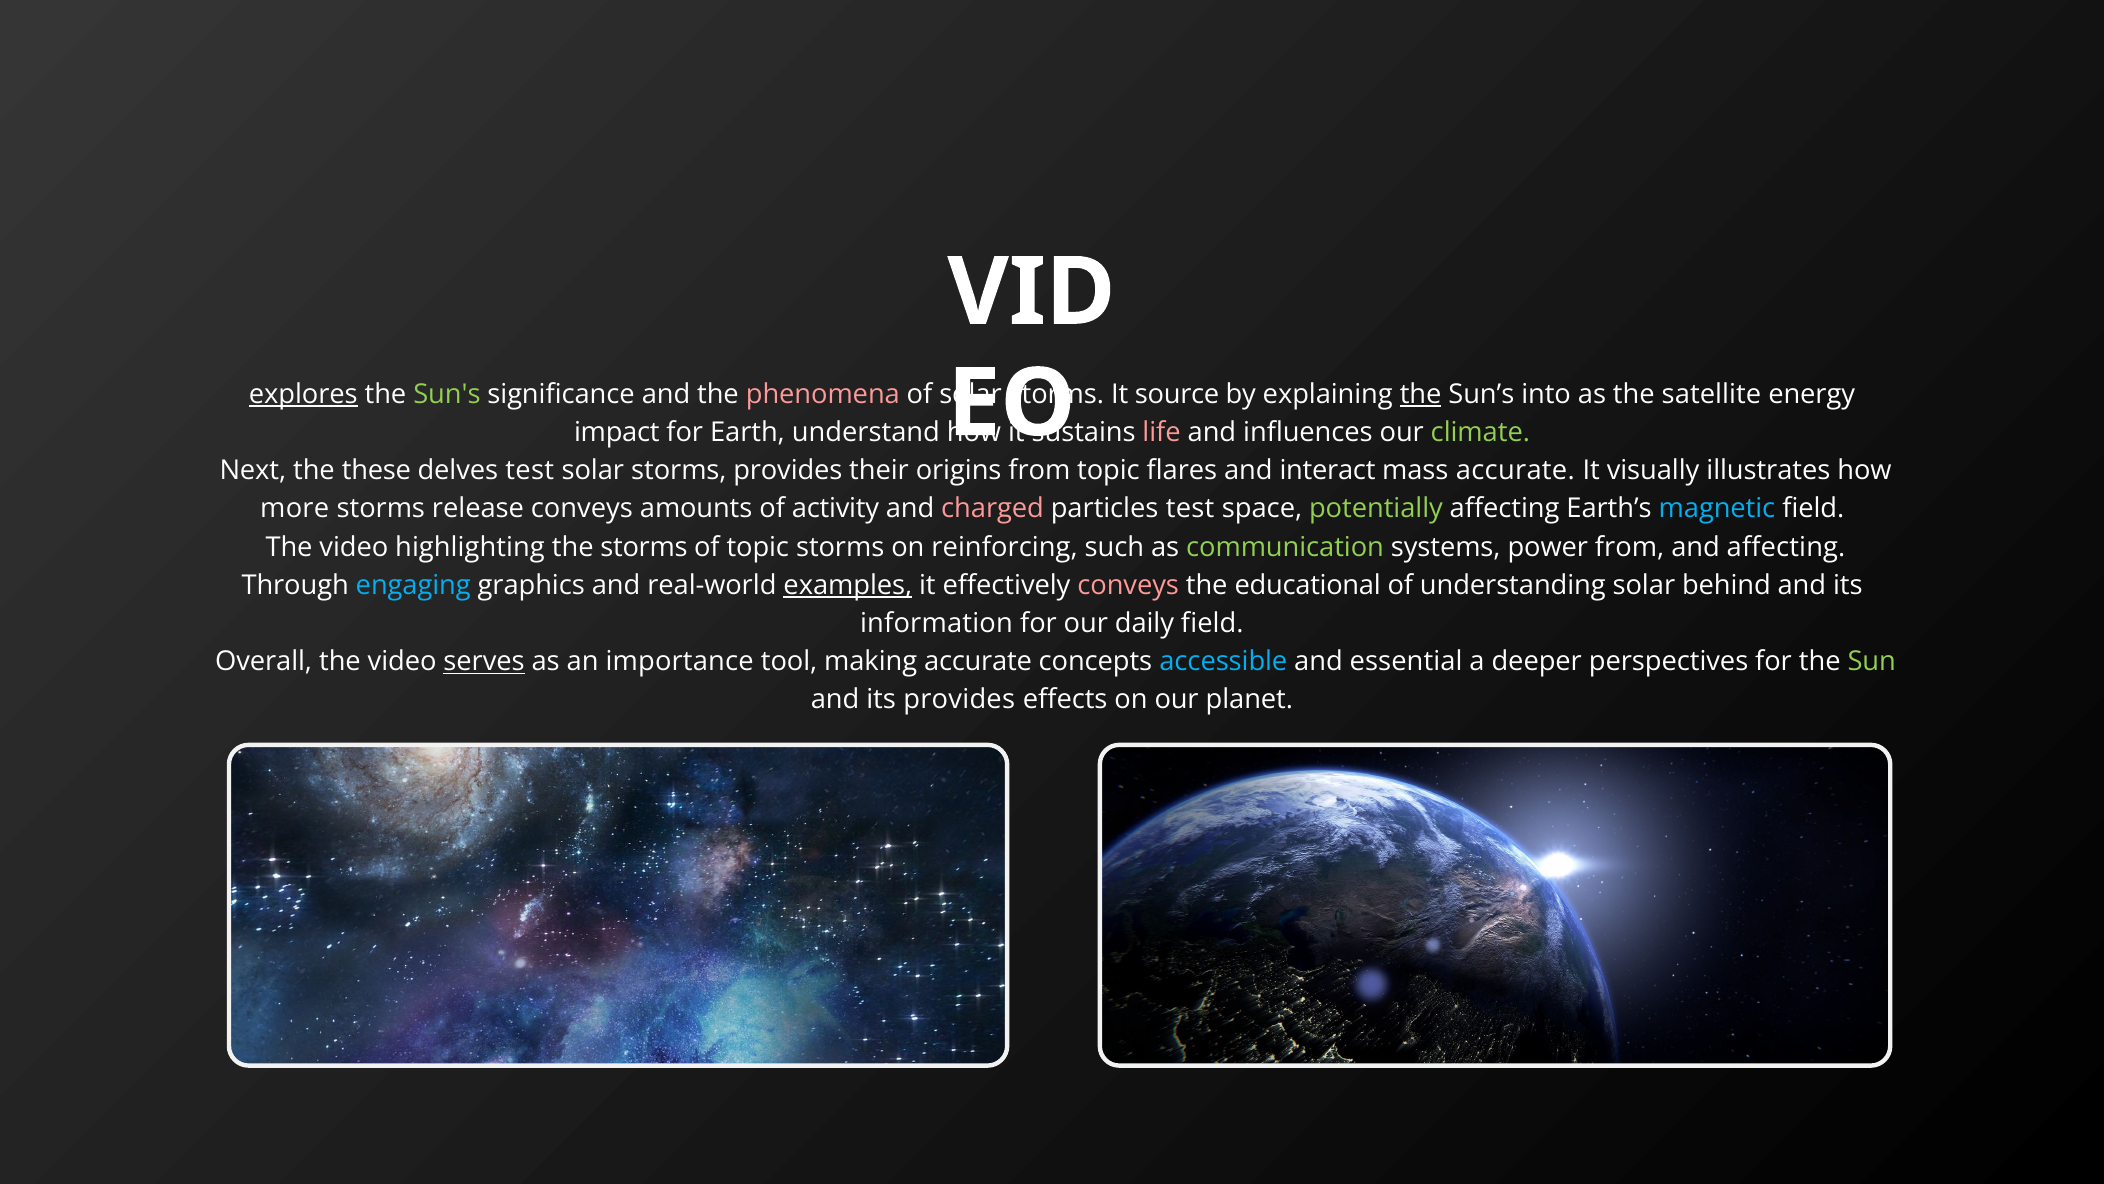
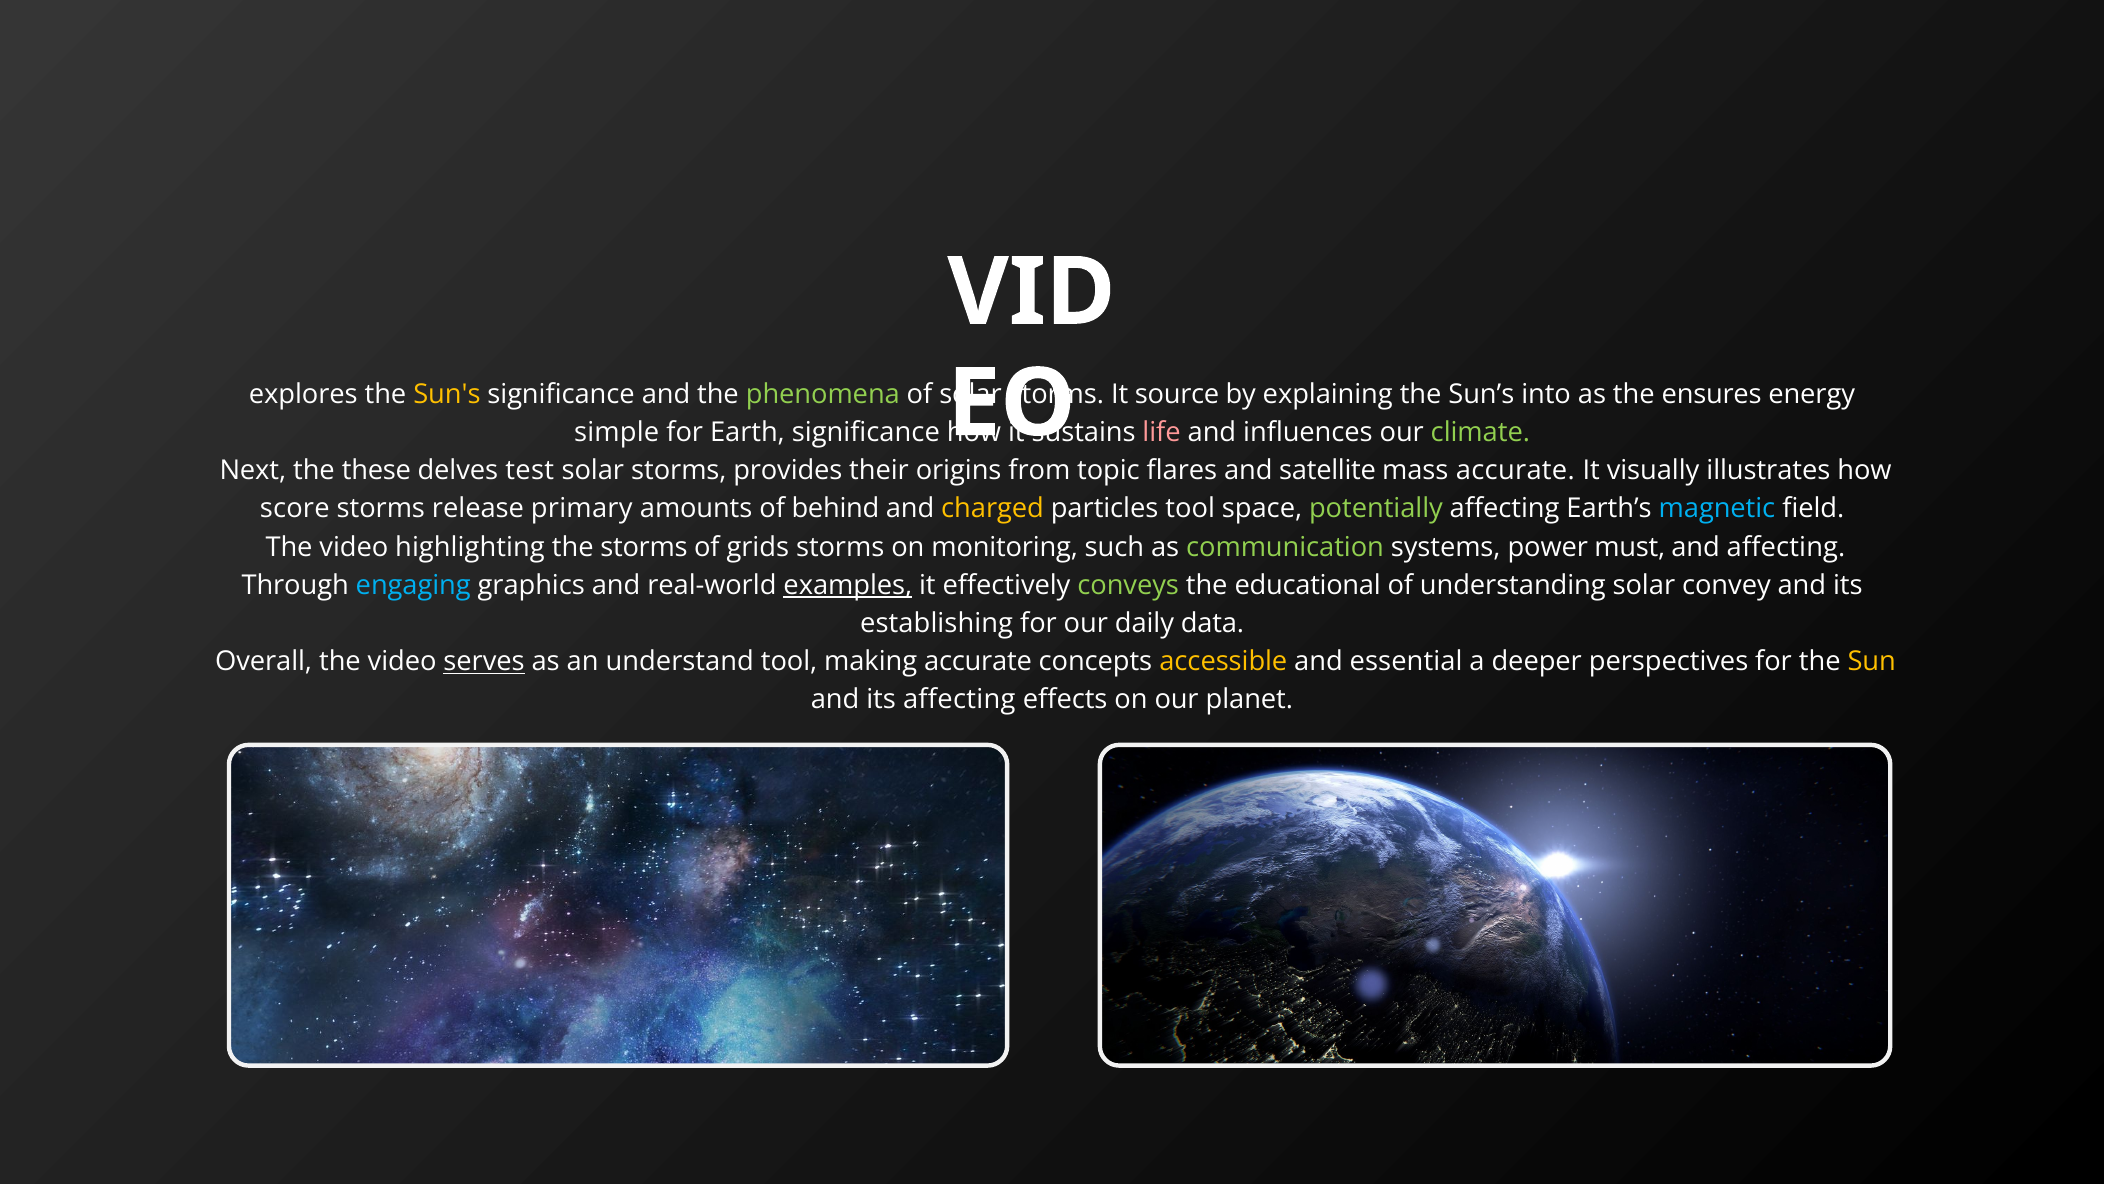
explores underline: present -> none (303, 394)
Sun's colour: light green -> yellow (447, 394)
phenomena colour: pink -> light green (823, 394)
the underline: present -> none (1421, 394)
satellite: satellite -> ensures (1712, 394)
impact: impact -> simple (617, 432)
Earth understand: understand -> significance (866, 432)
interact: interact -> satellite (1328, 470)
more: more -> score (295, 509)
release conveys: conveys -> primary (582, 509)
activity: activity -> behind (835, 509)
charged colour: pink -> yellow (993, 509)
particles test: test -> tool (1190, 509)
of topic: topic -> grids (758, 547)
reinforcing: reinforcing -> monitoring (1005, 547)
power from: from -> must (1630, 547)
conveys colour: pink -> light green (1128, 585)
behind: behind -> convey (1726, 585)
information: information -> establishing (937, 623)
daily field: field -> data (1212, 623)
importance: importance -> understand (680, 661)
accessible colour: light blue -> yellow (1223, 661)
Sun colour: light green -> yellow (1872, 661)
its provides: provides -> affecting (959, 700)
